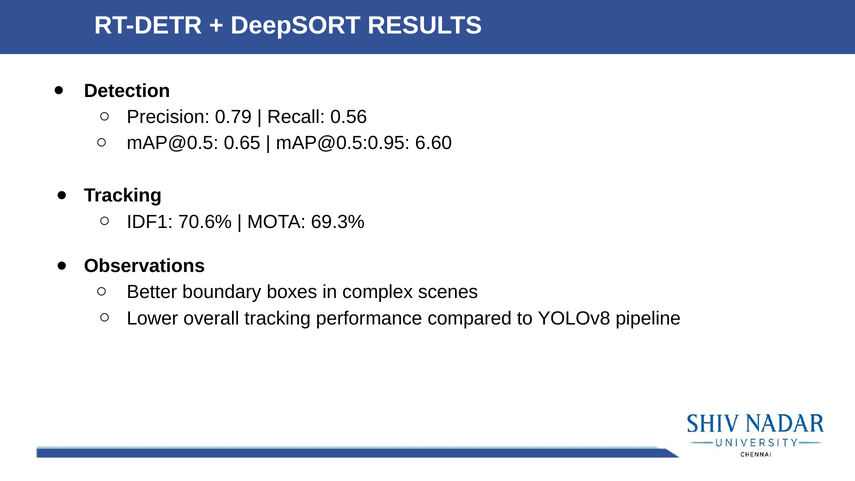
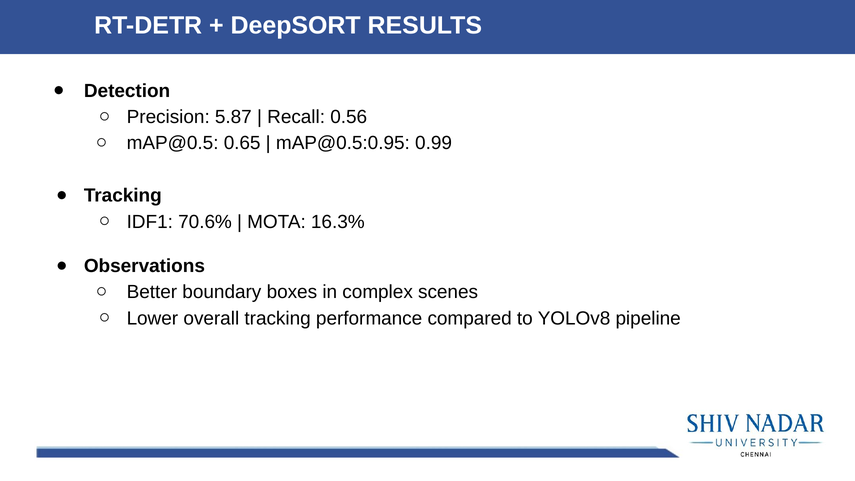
0.79: 0.79 -> 5.87 (233, 117)
6.60: 6.60 -> 0.99 (434, 143)
69.3%: 69.3% -> 16.3% (338, 222)
